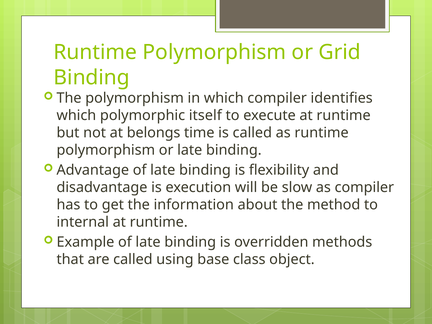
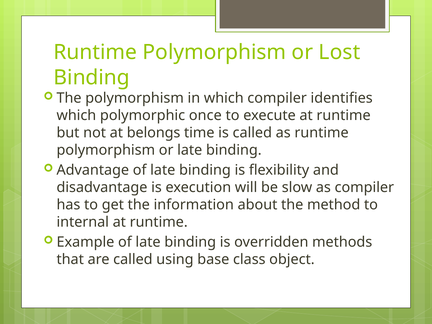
Grid: Grid -> Lost (340, 52)
itself: itself -> once (205, 115)
